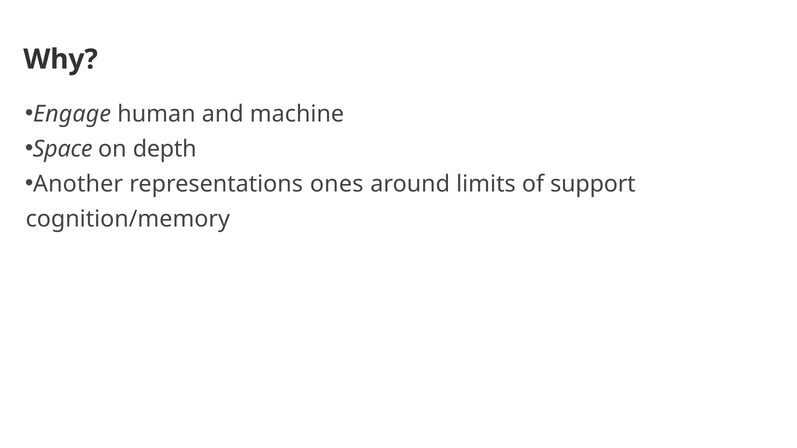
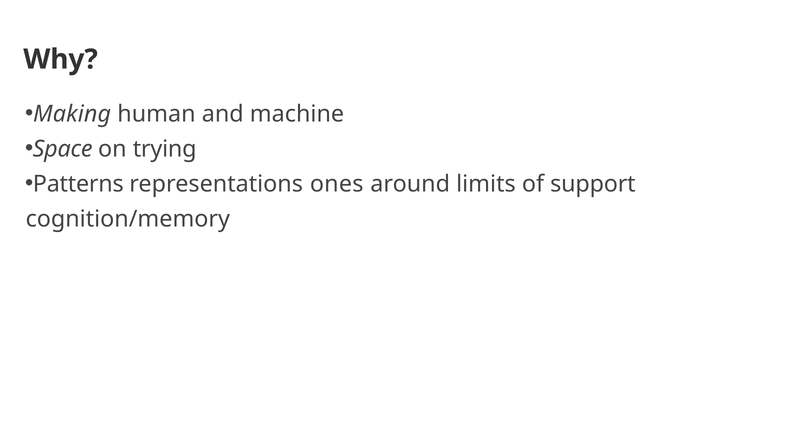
Engage: Engage -> Making (72, 114)
depth: depth -> trying (165, 149)
Another: Another -> Patterns (78, 184)
